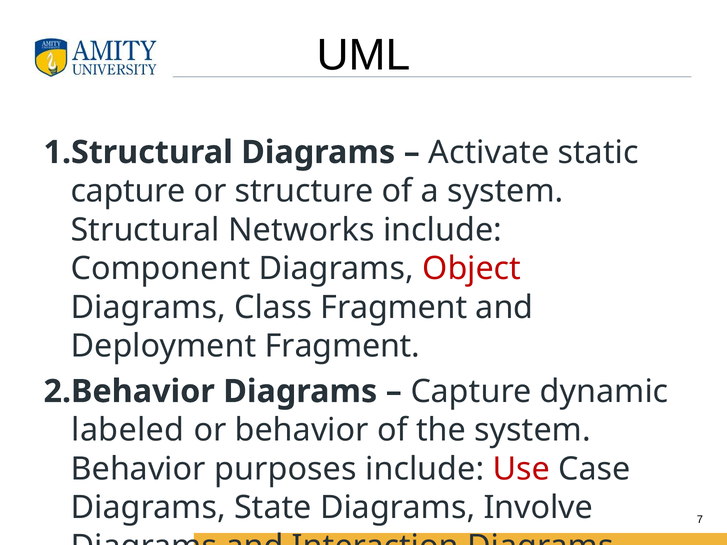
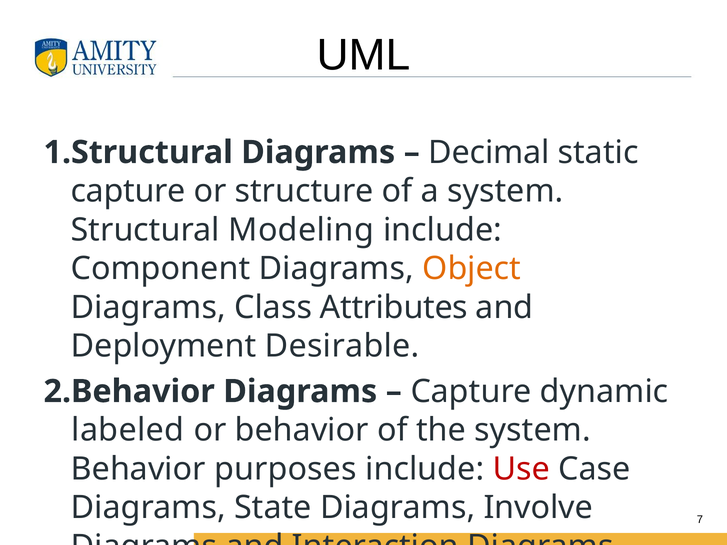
Activate: Activate -> Decimal (489, 152)
Networks: Networks -> Modeling (301, 230)
Object colour: red -> orange (472, 269)
Class Fragment: Fragment -> Attributes (394, 308)
Deployment Fragment: Fragment -> Desirable (342, 346)
